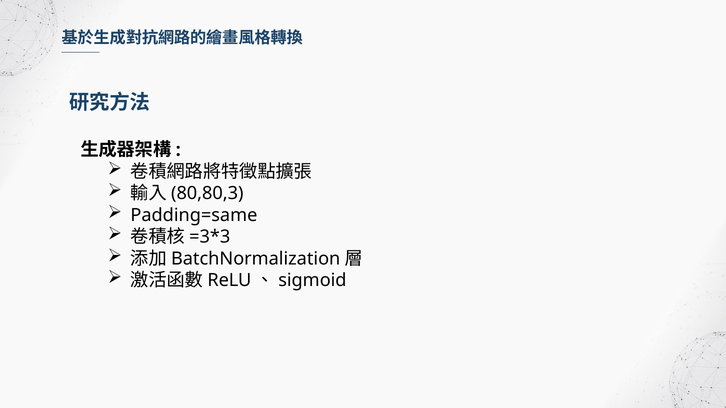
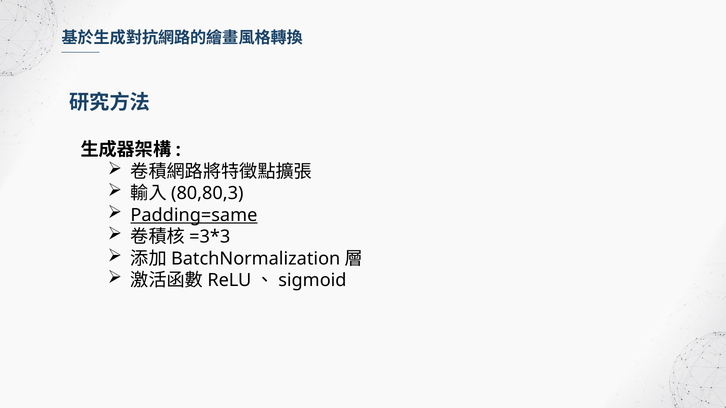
Padding=same underline: none -> present (194, 215)
